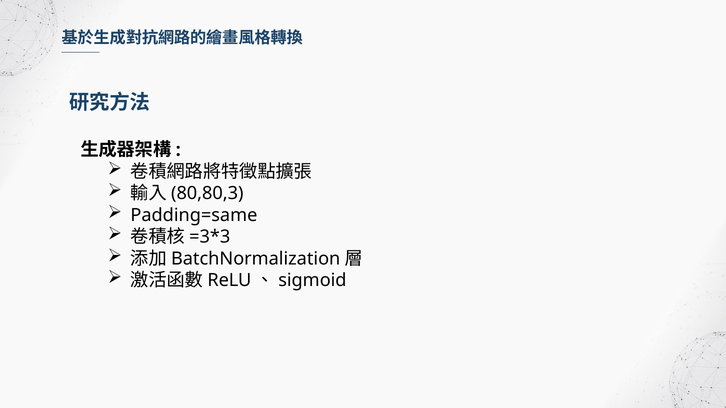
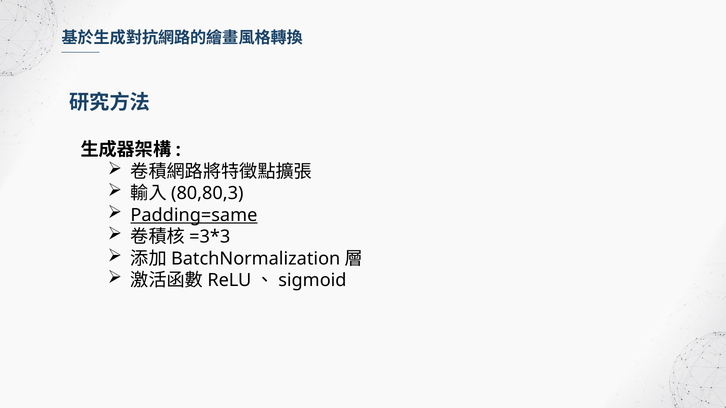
Padding=same underline: none -> present (194, 215)
